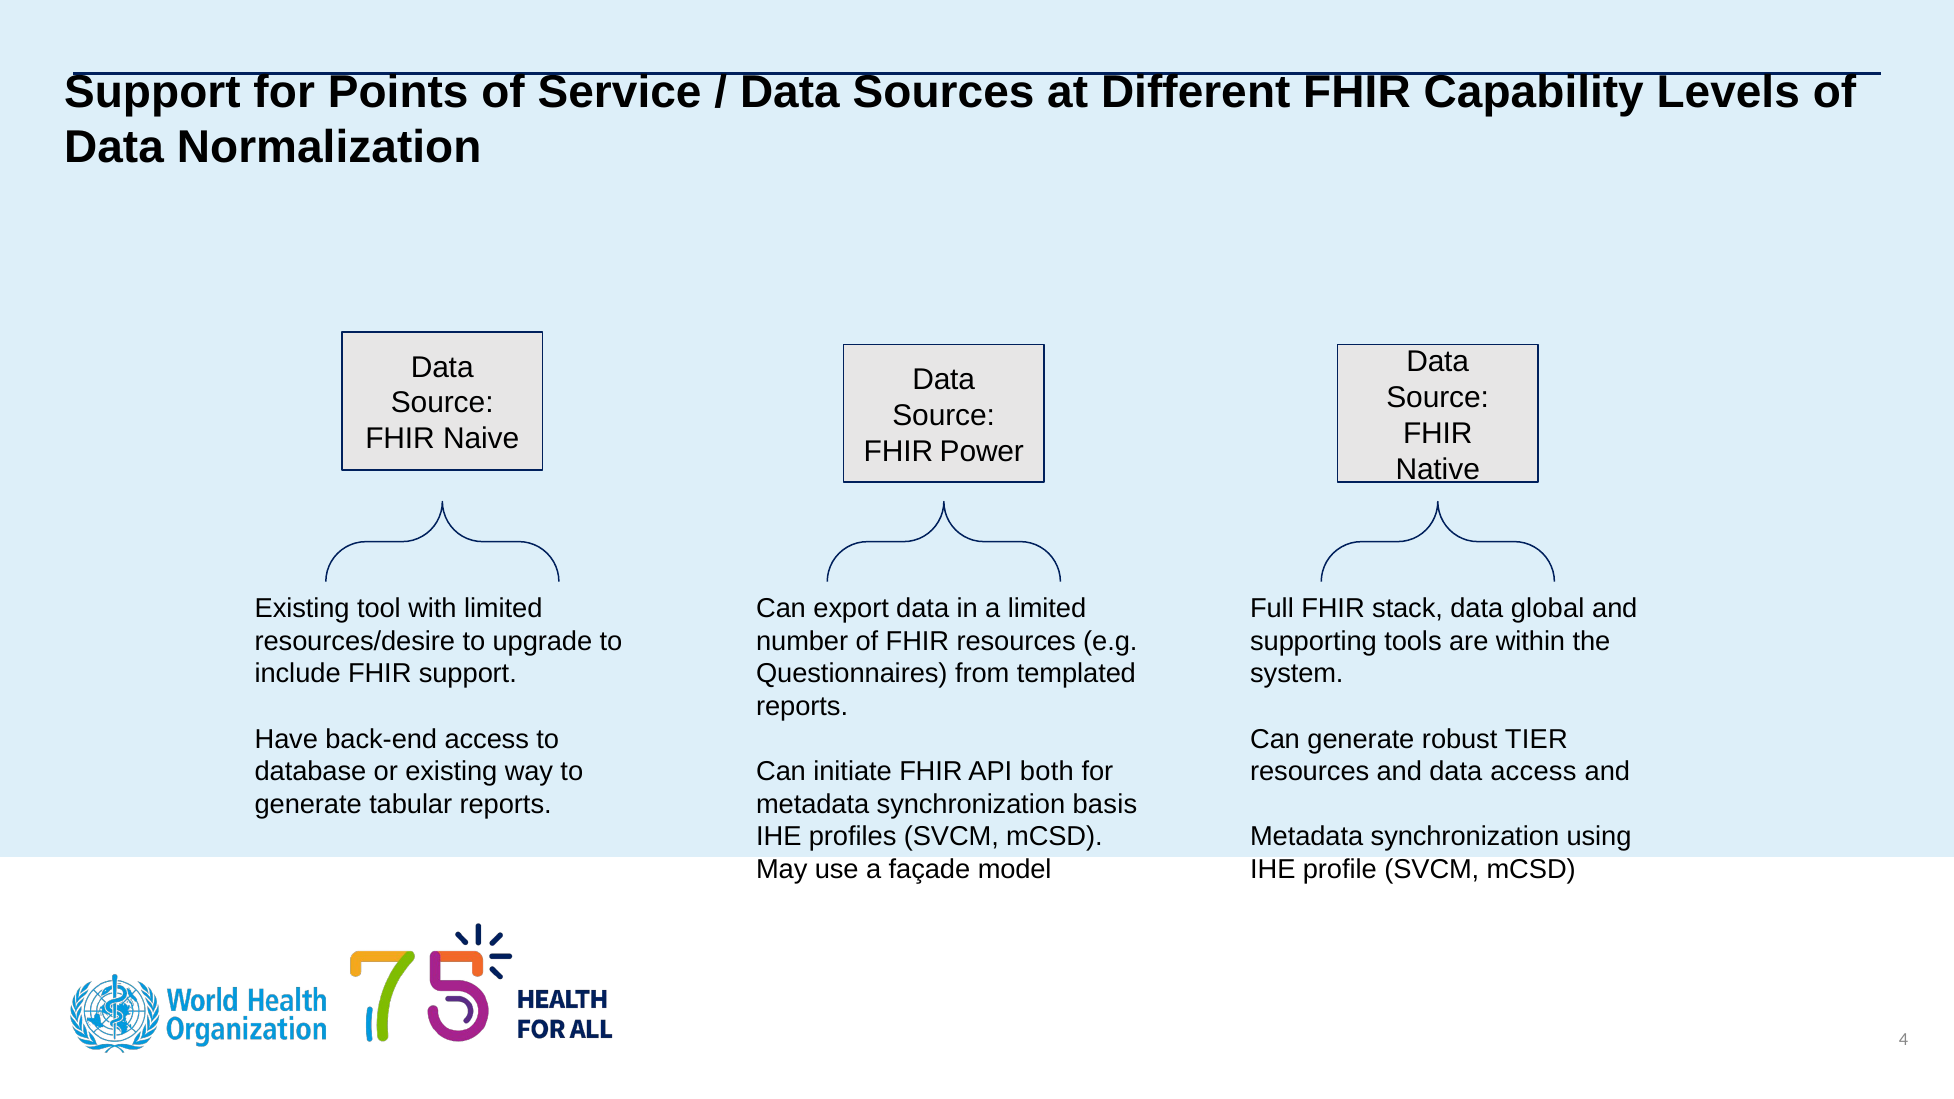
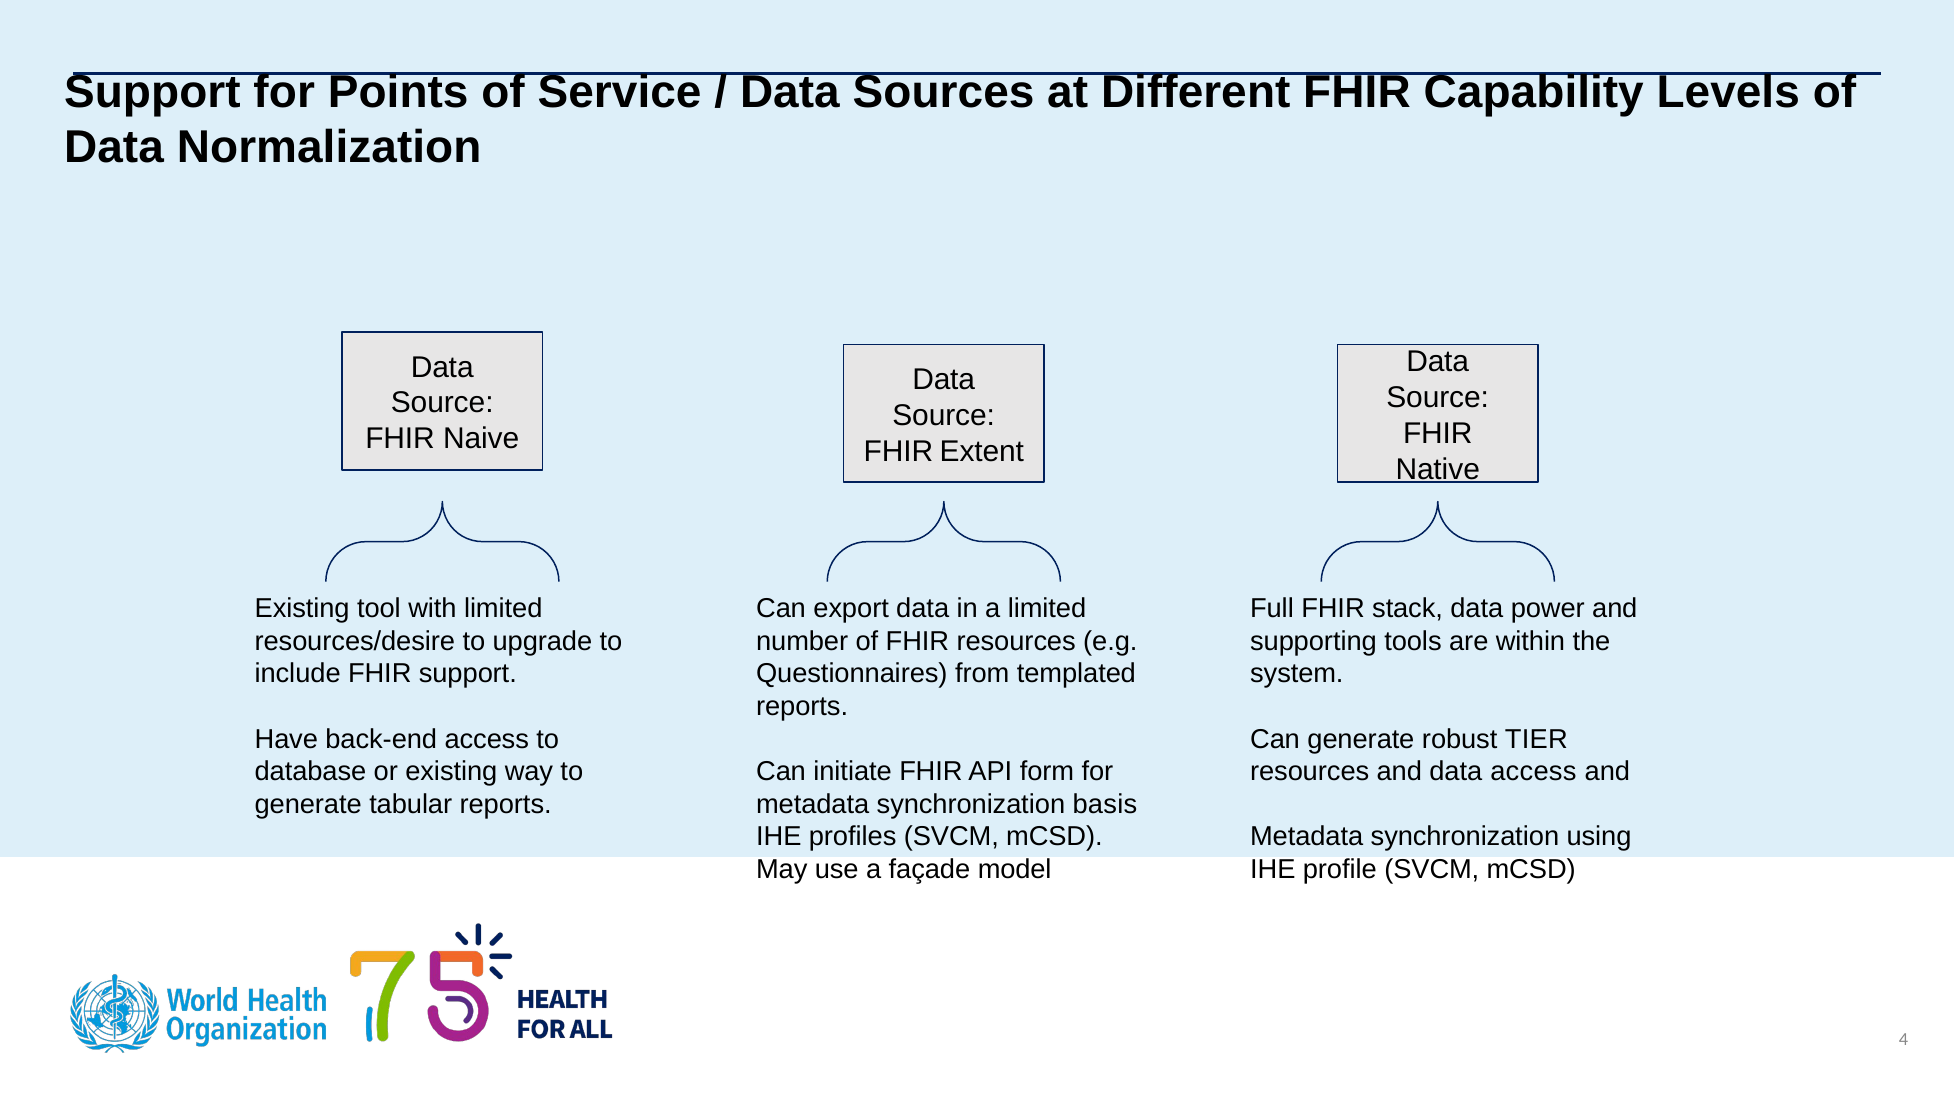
Power: Power -> Extent (982, 451)
global: global -> power (1548, 609)
both: both -> form (1047, 772)
